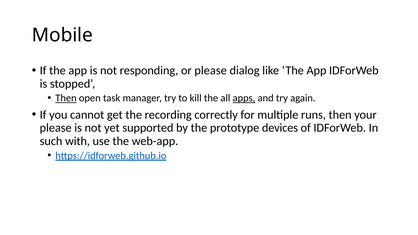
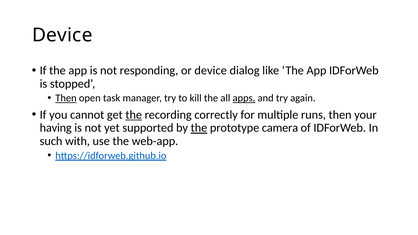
Mobile: Mobile -> Device (62, 35)
or please: please -> device (211, 71)
the underline: none -> present (134, 115)
please: please -> having (56, 128)
the underline: none -> present (199, 128)
devices: devices -> camera (280, 128)
